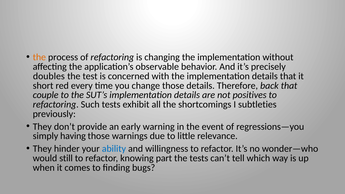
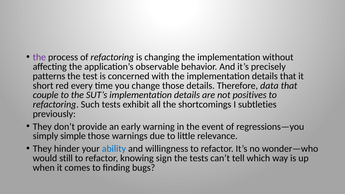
the colour: orange -> purple (39, 57)
doubles: doubles -> patterns (49, 76)
back: back -> data (269, 86)
having: having -> simple (73, 136)
part: part -> sign (164, 158)
